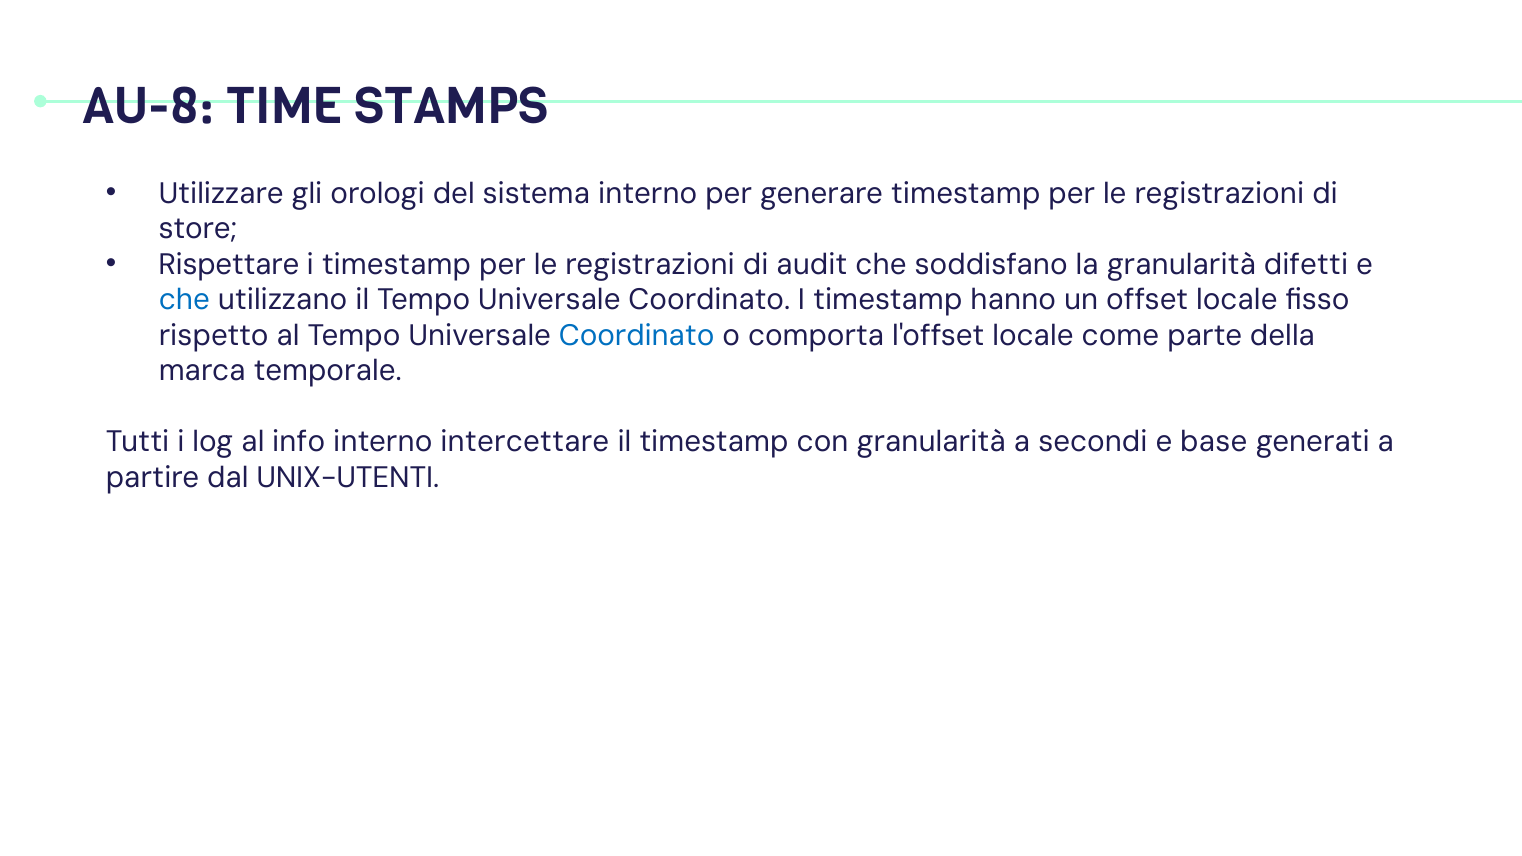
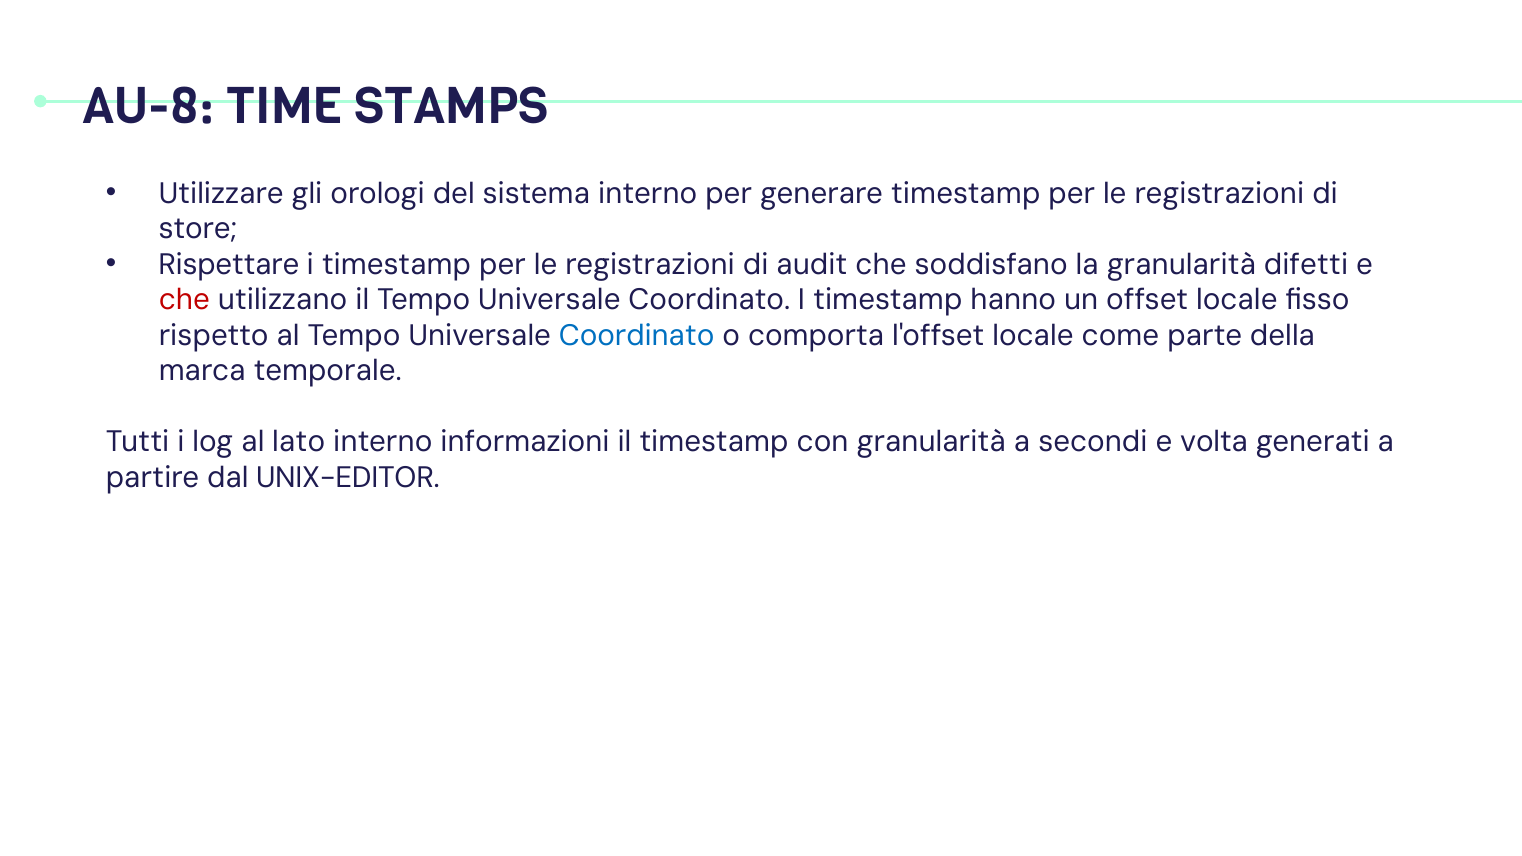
che colour: blue -> red (184, 300)
info: info -> lato (299, 442)
intercettare: intercettare -> informazioni (525, 442)
base: base -> volta (1214, 442)
UNIX-UTENTI: UNIX-UTENTI -> UNIX-EDITOR (348, 478)
